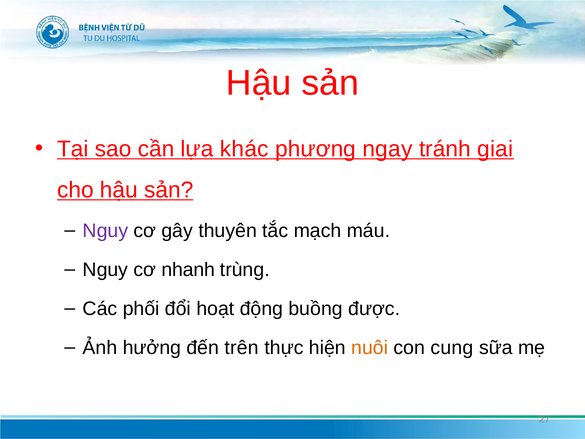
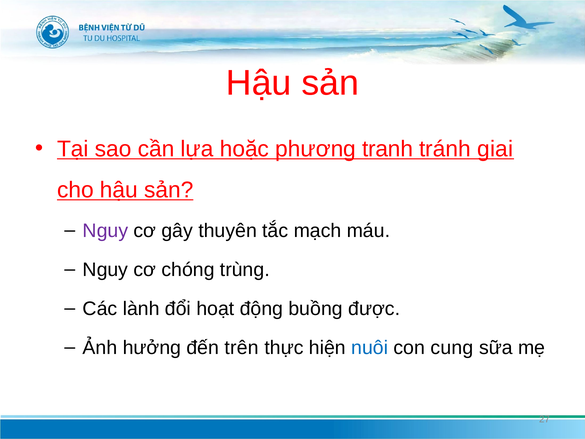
khác: khác -> hoặc (244, 149)
ngay: ngay -> tranh (388, 149)
nhanh: nhanh -> chóng (188, 270)
phối: phối -> lành (141, 309)
nuôi colour: orange -> blue (370, 348)
